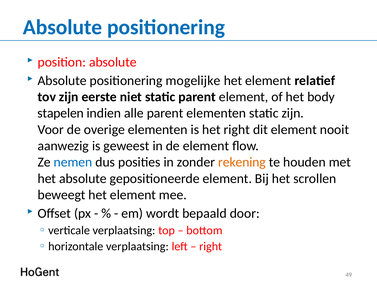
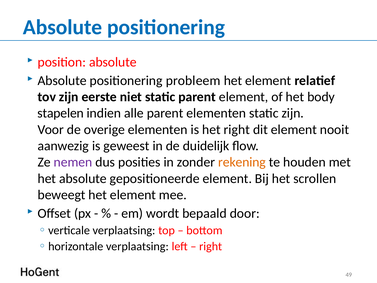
mogelijke: mogelijke -> probleem (193, 80)
de element: element -> duidelijk (206, 146)
nemen colour: blue -> purple (73, 162)
